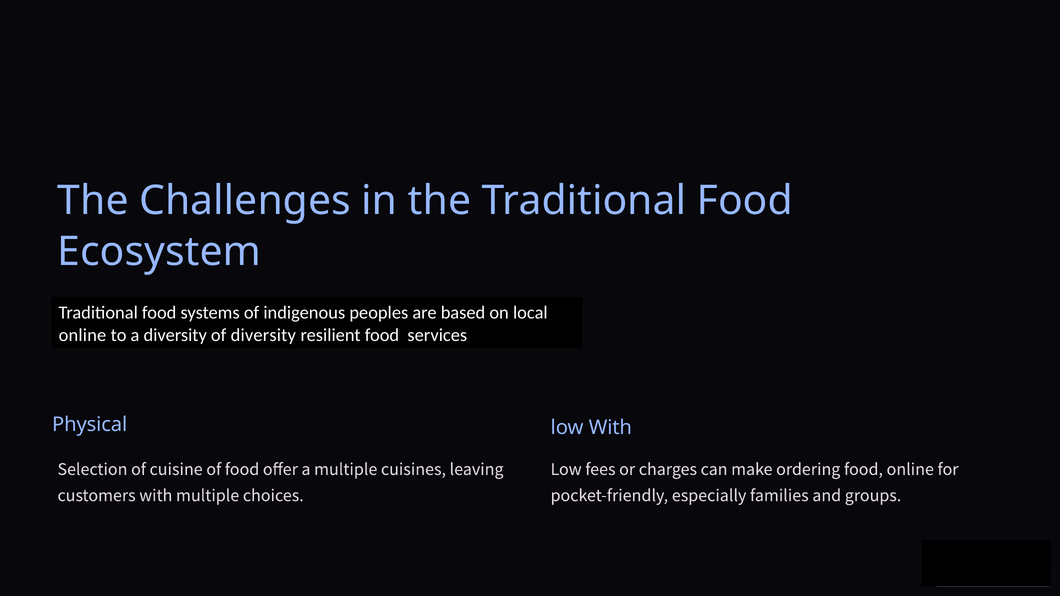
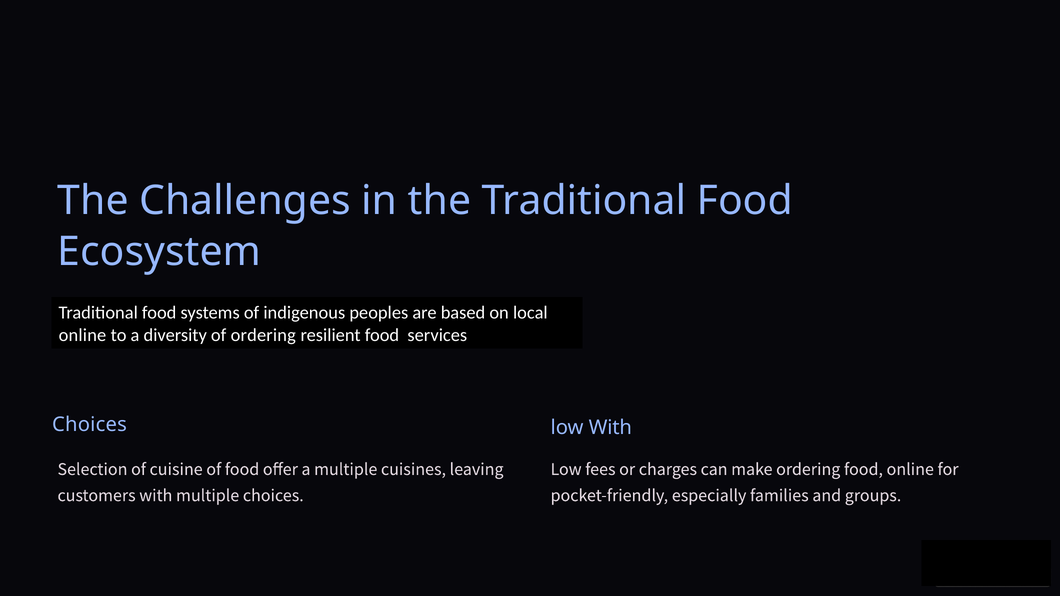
of diversity: diversity -> ordering (263, 335)
Physical: Physical -> Choices (89, 425)
